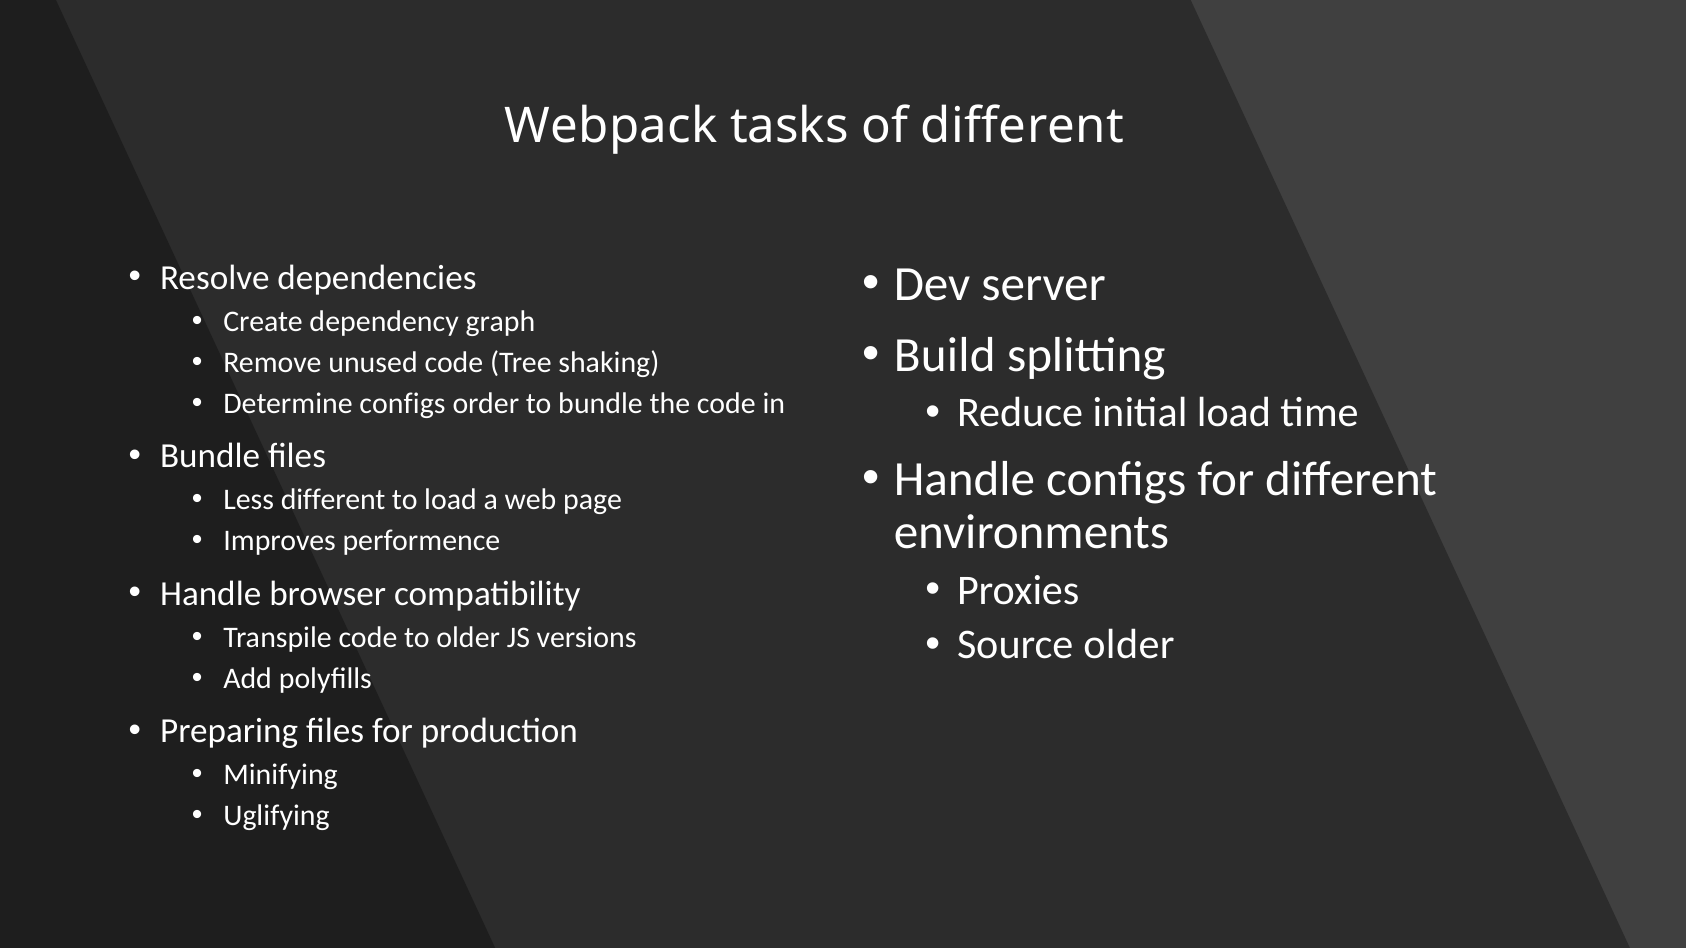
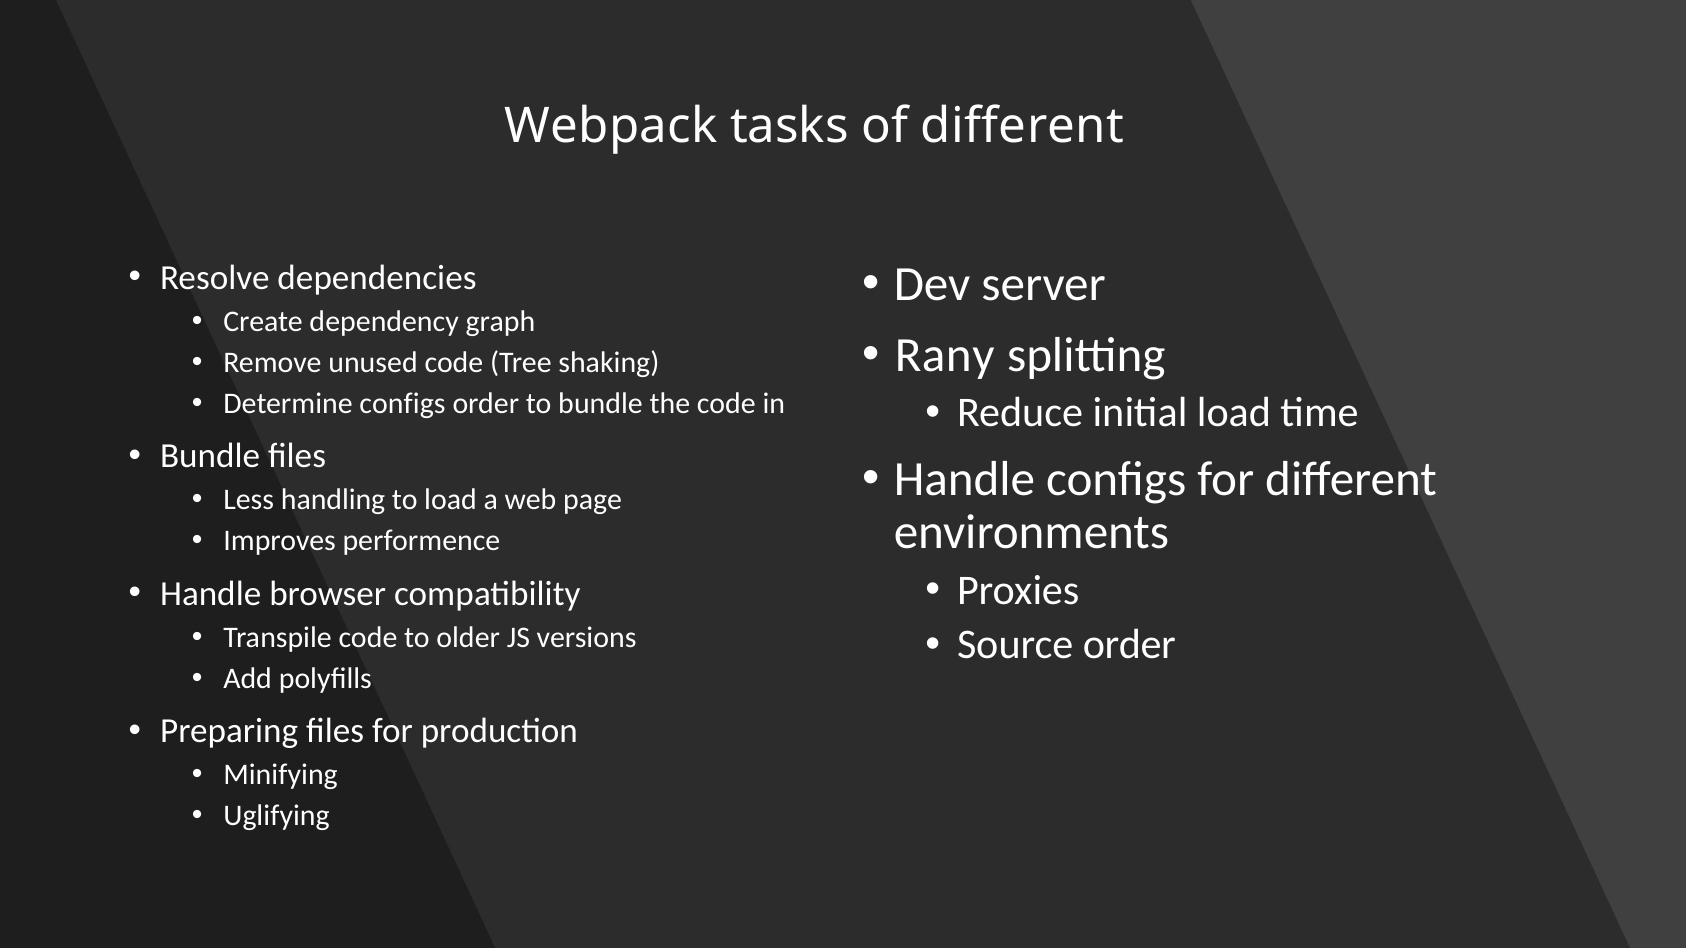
Build: Build -> Rany (945, 355)
Less different: different -> handling (333, 500)
Source older: older -> order (1129, 645)
